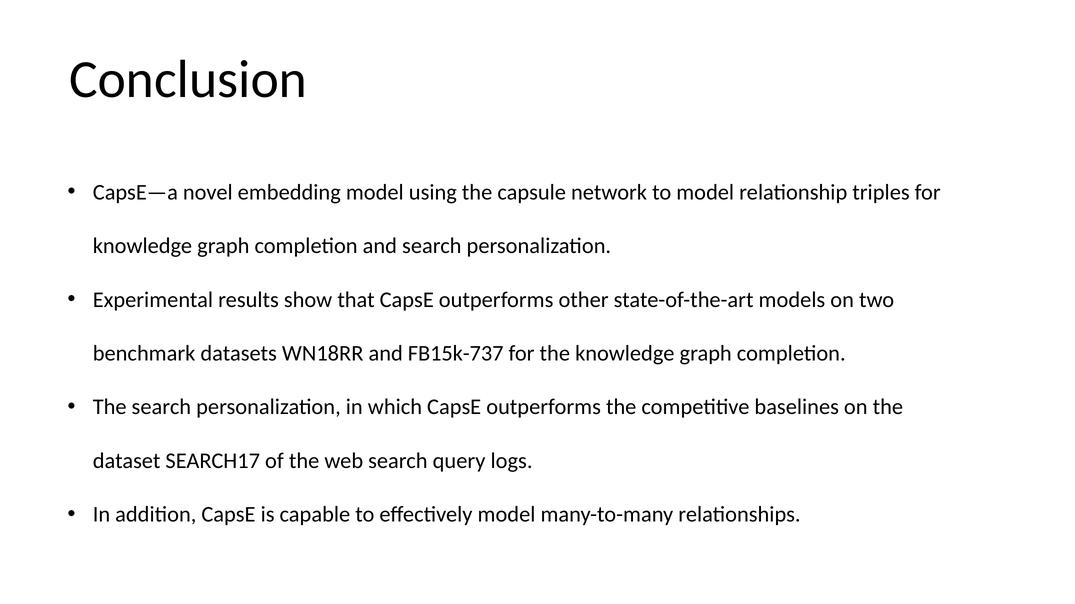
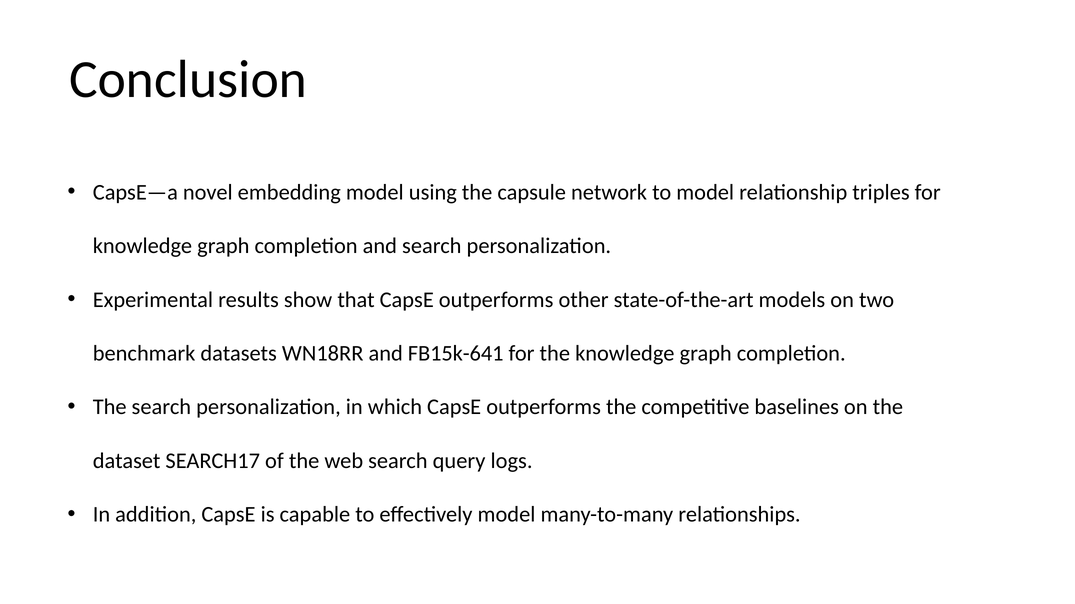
FB15k-737: FB15k-737 -> FB15k-641 (456, 354)
